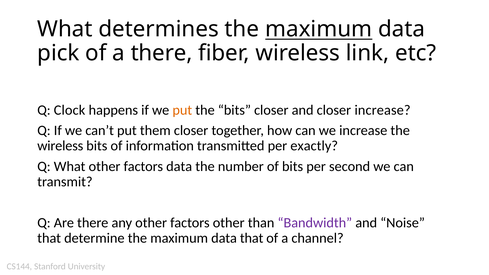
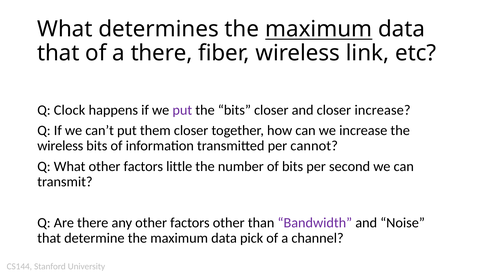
pick: pick -> that (58, 53)
put colour: orange -> purple (182, 110)
exactly: exactly -> cannot (314, 146)
factors data: data -> little (179, 166)
data that: that -> pick (252, 238)
